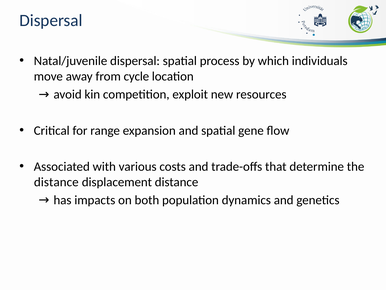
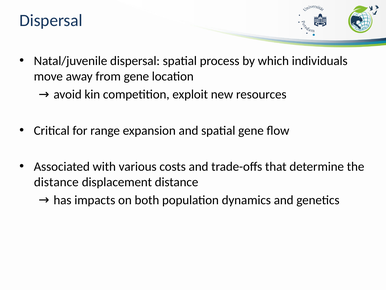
from cycle: cycle -> gene (136, 76)
